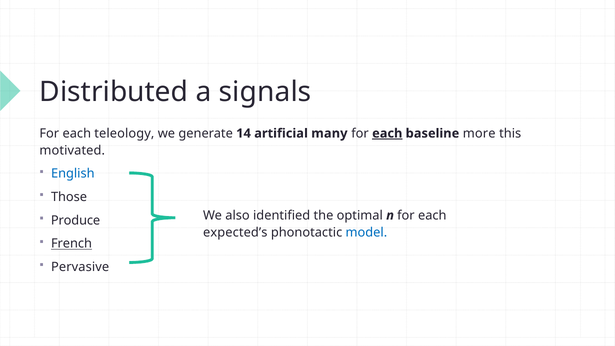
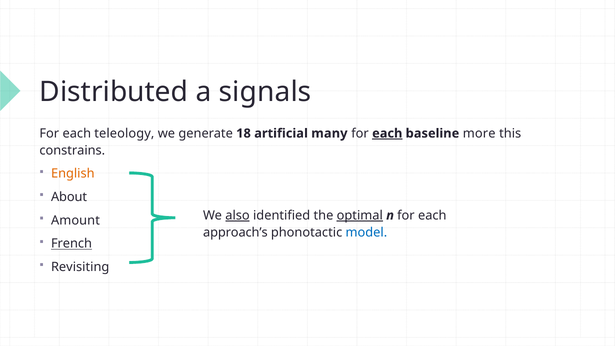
14: 14 -> 18 (244, 133)
motivated: motivated -> constrains (72, 150)
English colour: blue -> orange (73, 174)
Those: Those -> About (69, 197)
also underline: none -> present (238, 215)
optimal underline: none -> present (360, 215)
Produce: Produce -> Amount (75, 220)
expected’s: expected’s -> approach’s (235, 232)
Pervasive: Pervasive -> Revisiting (80, 267)
